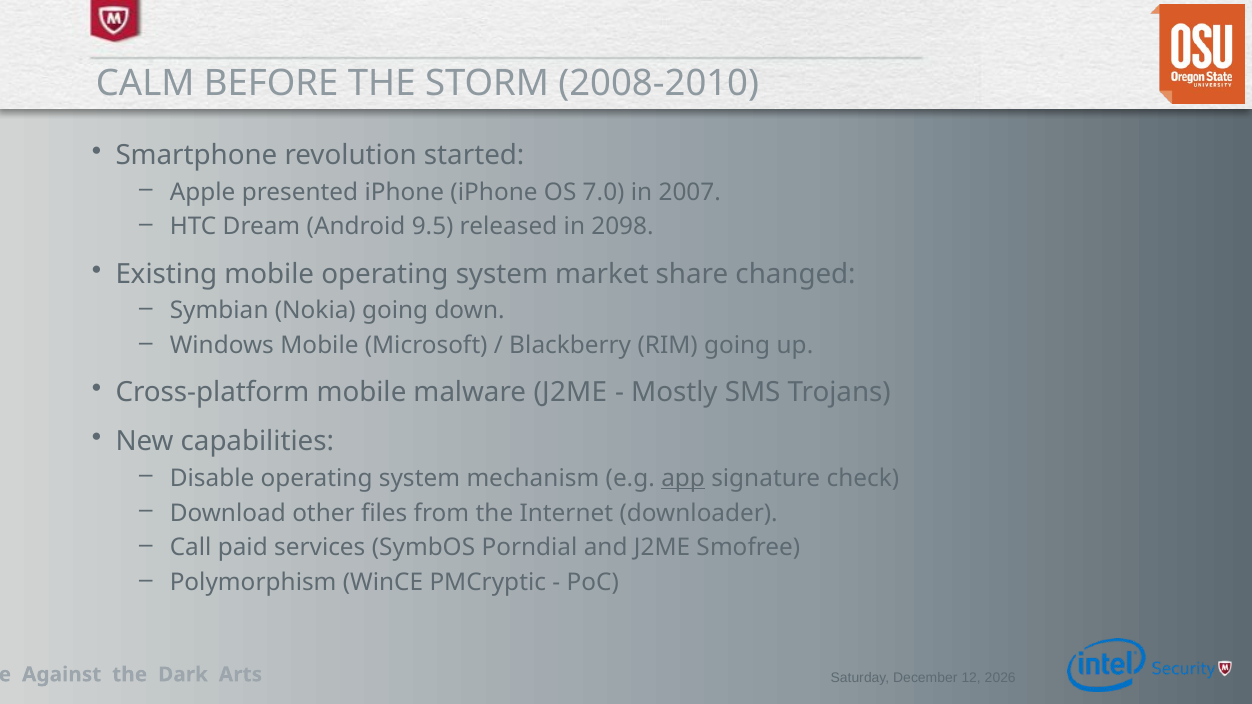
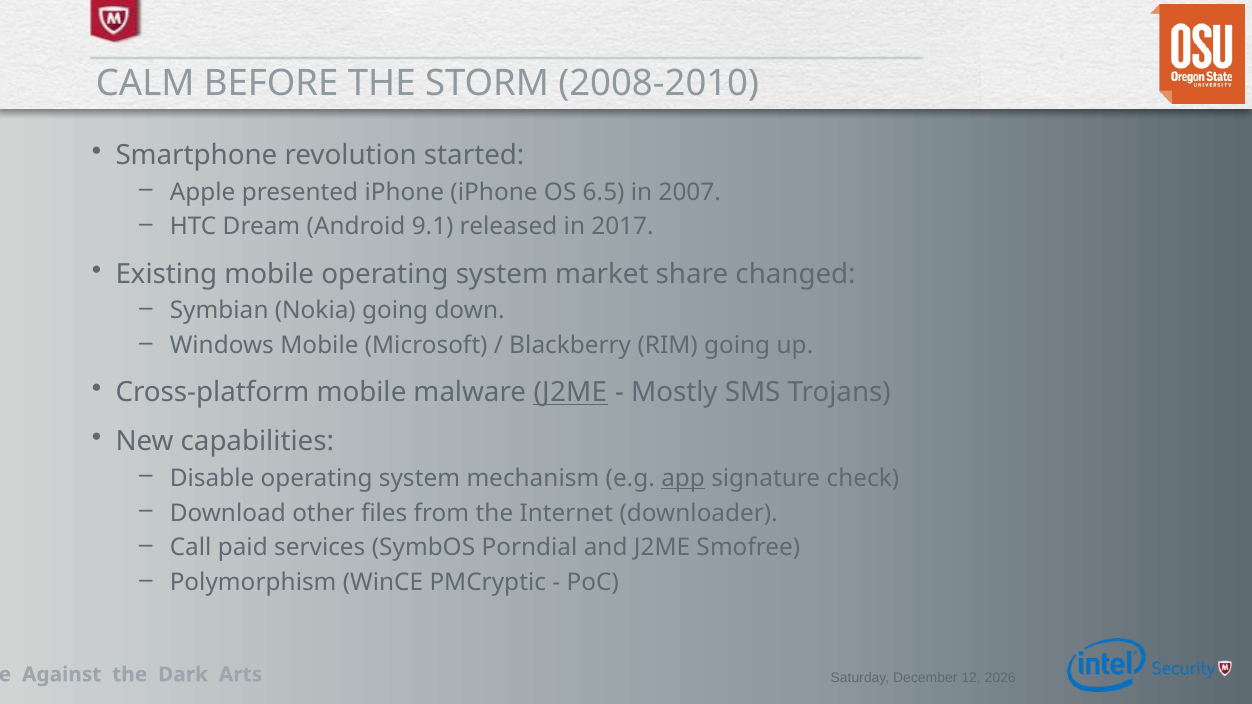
7.0: 7.0 -> 6.5 (604, 192)
9.5: 9.5 -> 9.1 (433, 227)
2098: 2098 -> 2017 (622, 227)
J2ME underline: none -> present (570, 393)
